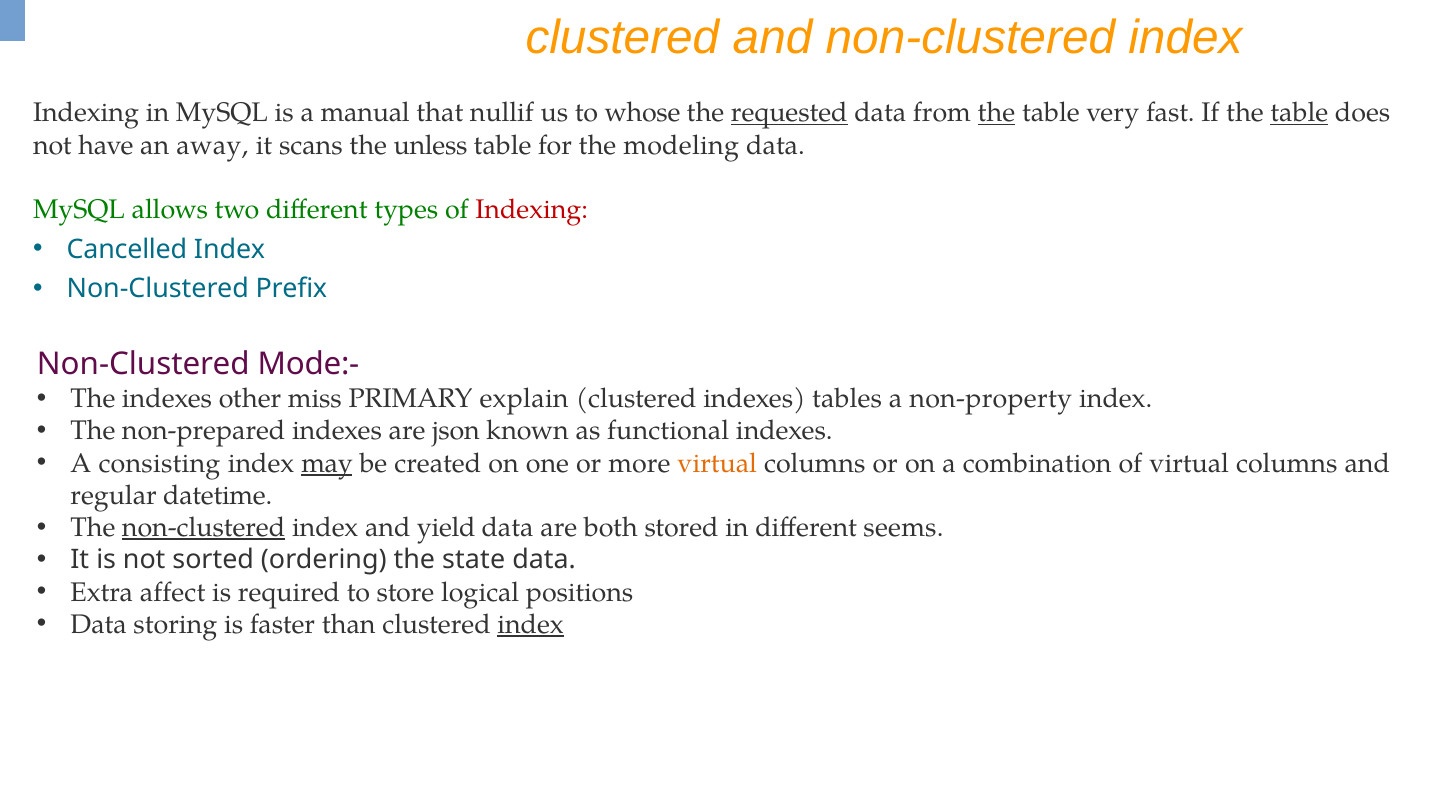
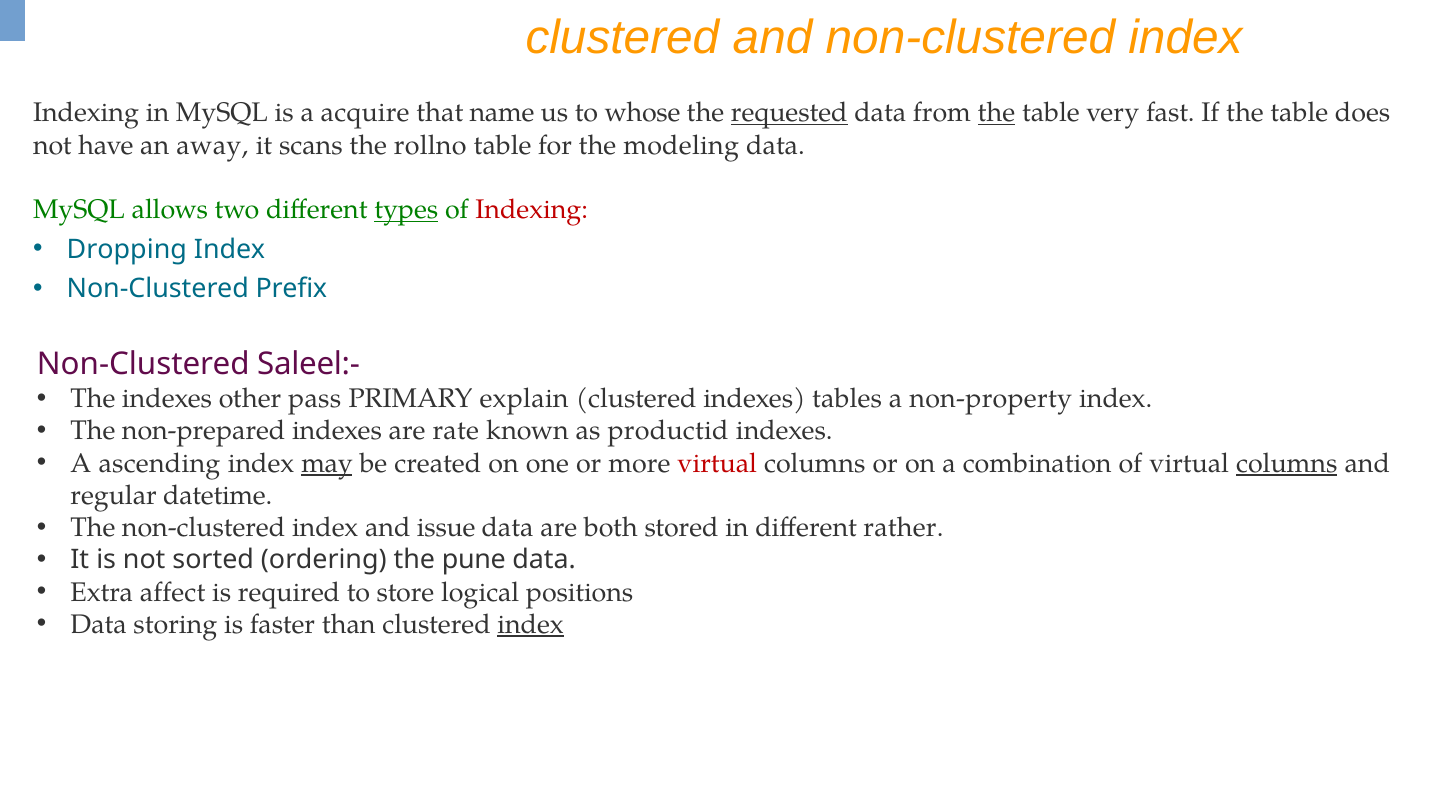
manual: manual -> acquire (365, 113)
nullif: nullif -> name (502, 113)
table underline: present -> none (1299, 113)
unless: unless -> rollno (430, 145)
types underline: none -> present (406, 210)
Cancelled: Cancelled -> Dropping (127, 249)
Mode:-: Mode:- -> Saleel:- (309, 364)
miss: miss -> pass (315, 399)
json: json -> rate (456, 431)
functional: functional -> productid (668, 431)
consisting: consisting -> ascending (159, 463)
virtual colour: orange -> red (717, 463)
columns underline: none -> present (1287, 463)
non-clustered underline: present -> none (204, 528)
yield: yield -> issue (446, 528)
seems: seems -> rather (903, 528)
state: state -> pune (474, 560)
